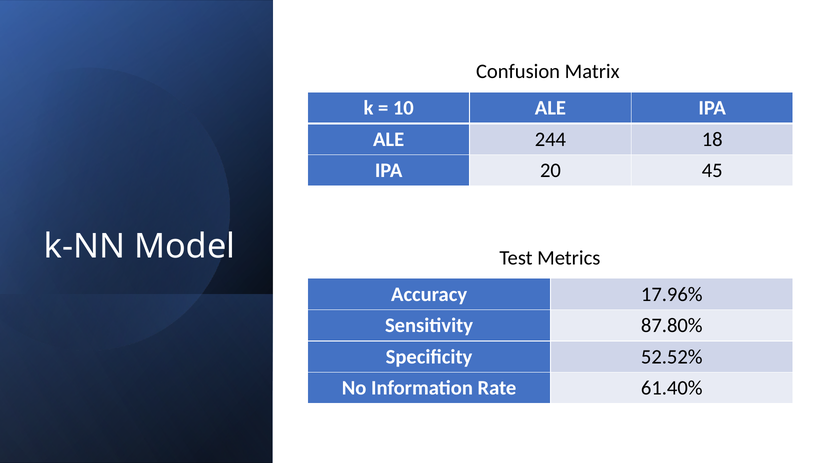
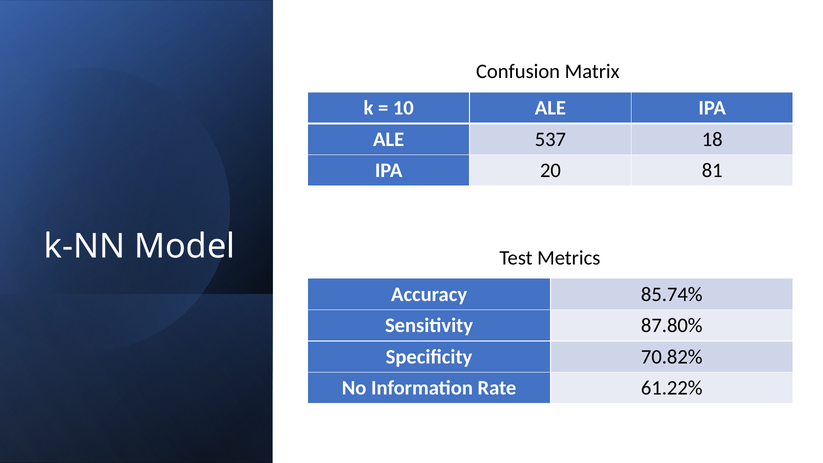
244: 244 -> 537 (550, 139)
45: 45 -> 81 (712, 171)
17.96%: 17.96% -> 85.74% (672, 294)
52.52%: 52.52% -> 70.82% (672, 357)
61.40%: 61.40% -> 61.22% (672, 388)
